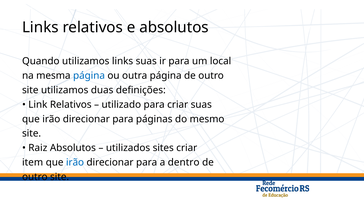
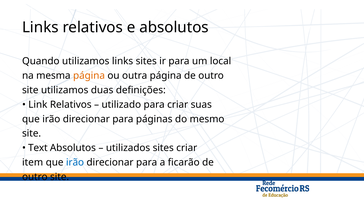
links suas: suas -> sites (146, 61)
página colour: blue -> orange (89, 76)
Raiz: Raiz -> Text (38, 148)
dentro: dentro -> ficarão (184, 162)
